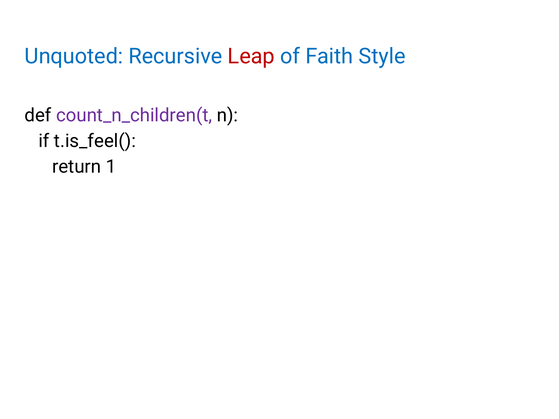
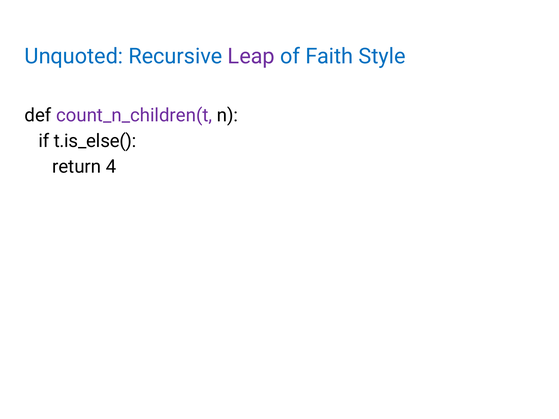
Leap colour: red -> purple (251, 56)
t.is_feel(: t.is_feel( -> t.is_else( (95, 141)
1: 1 -> 4 (111, 167)
